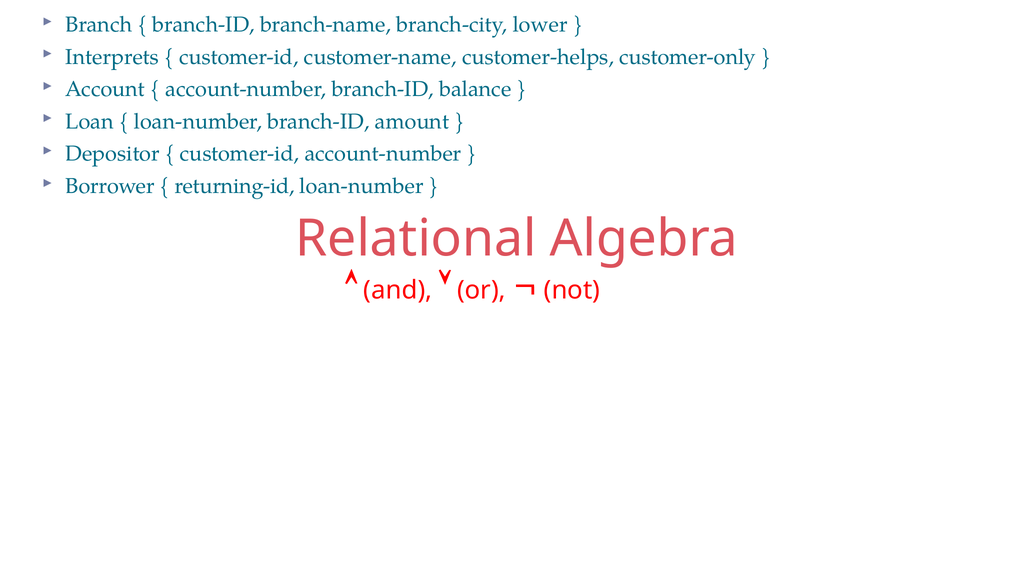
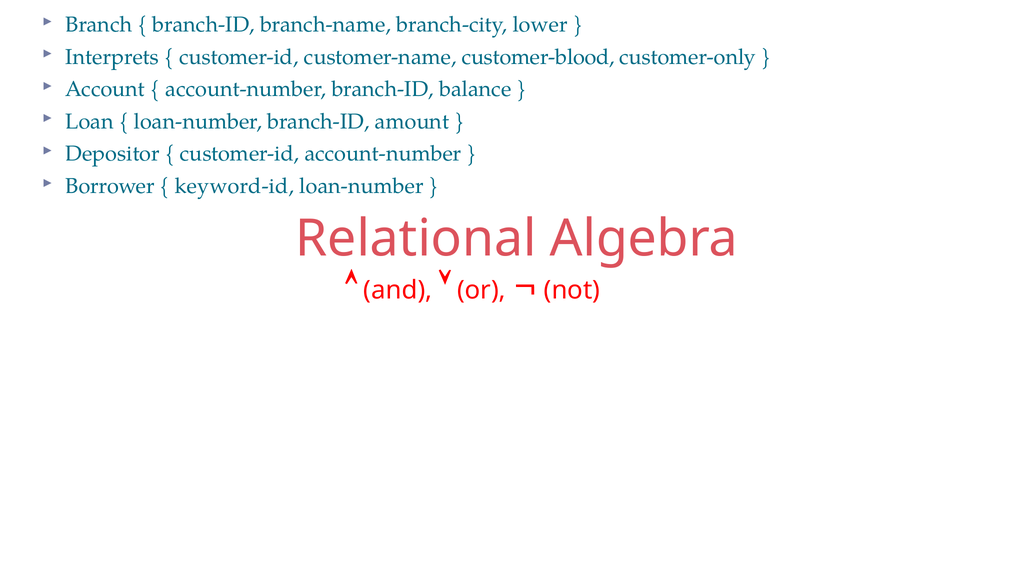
customer-helps: customer-helps -> customer-blood (538, 57)
returning-id: returning-id -> keyword-id (234, 186)
